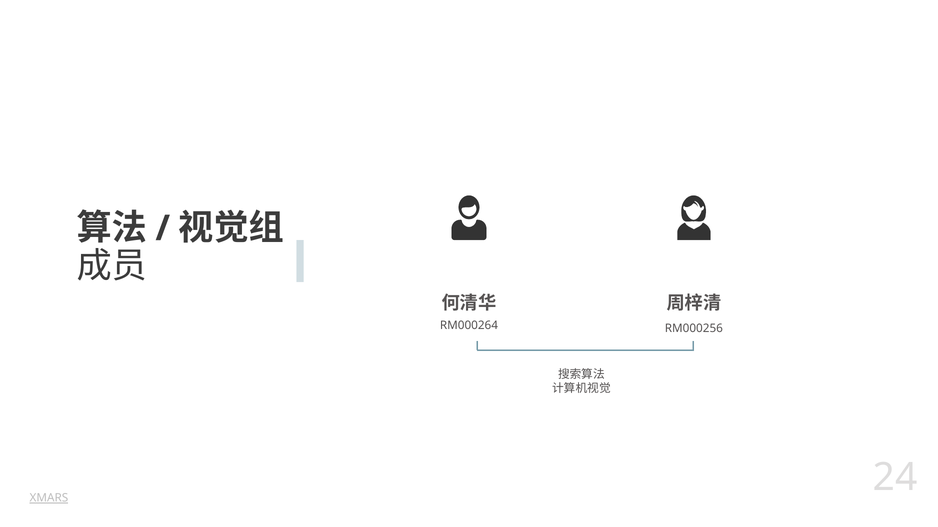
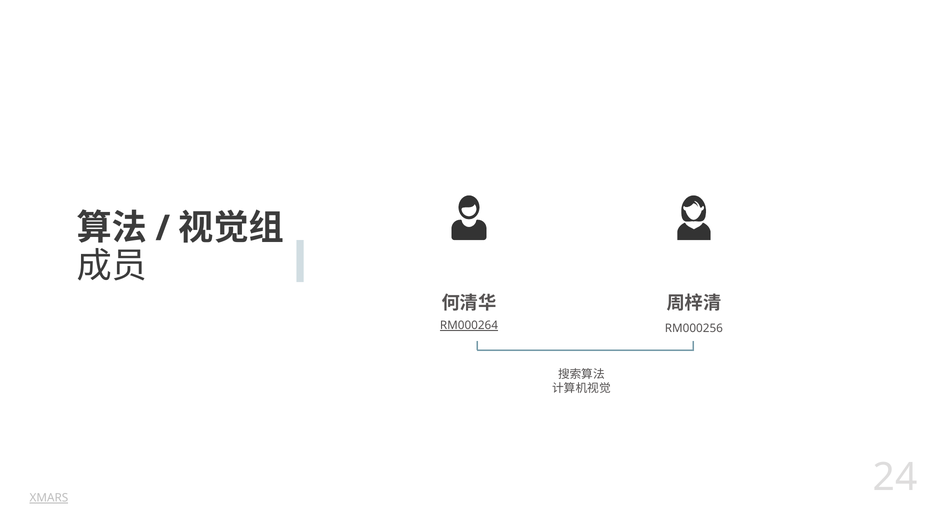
RM000264 underline: none -> present (469, 326)
